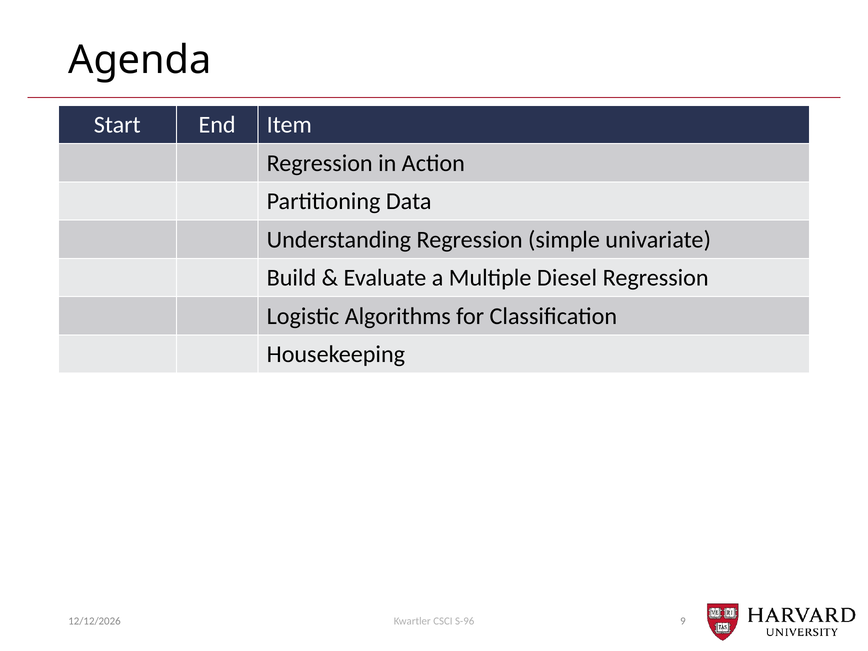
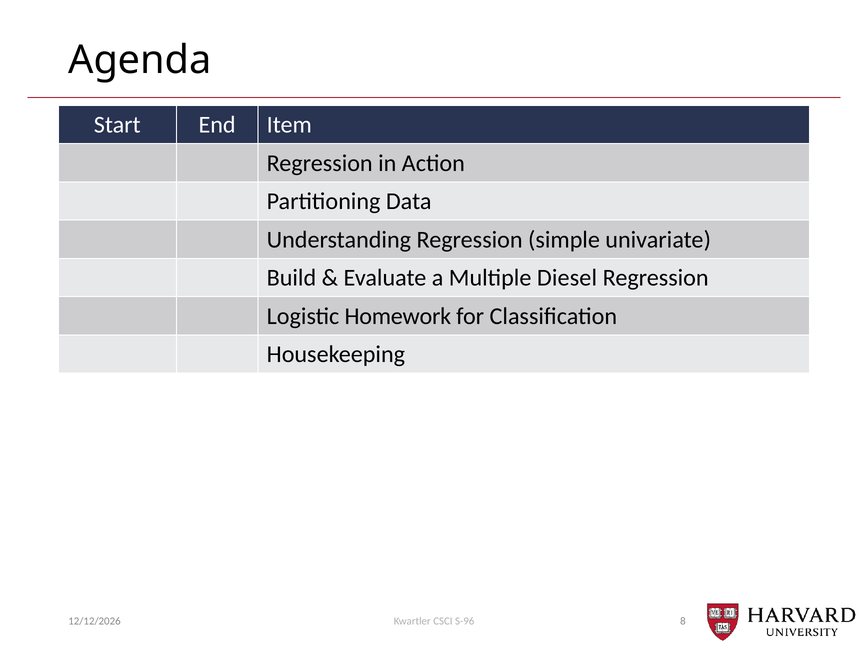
Algorithms: Algorithms -> Homework (398, 316)
9: 9 -> 8 (683, 621)
